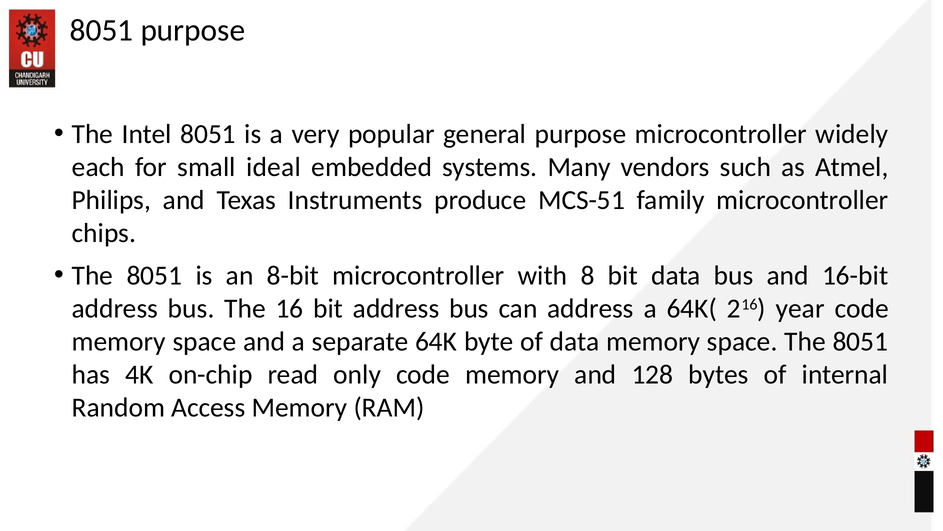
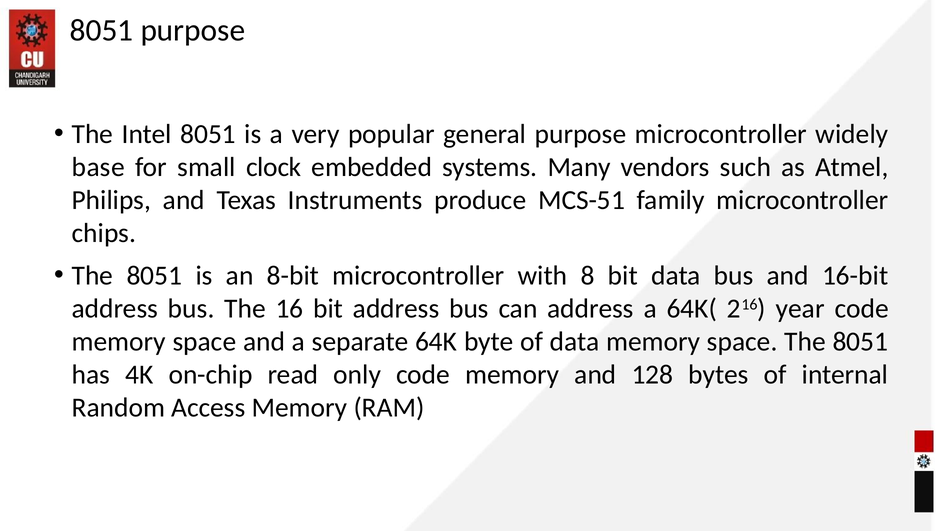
each: each -> base (98, 167)
ideal: ideal -> clock (274, 167)
